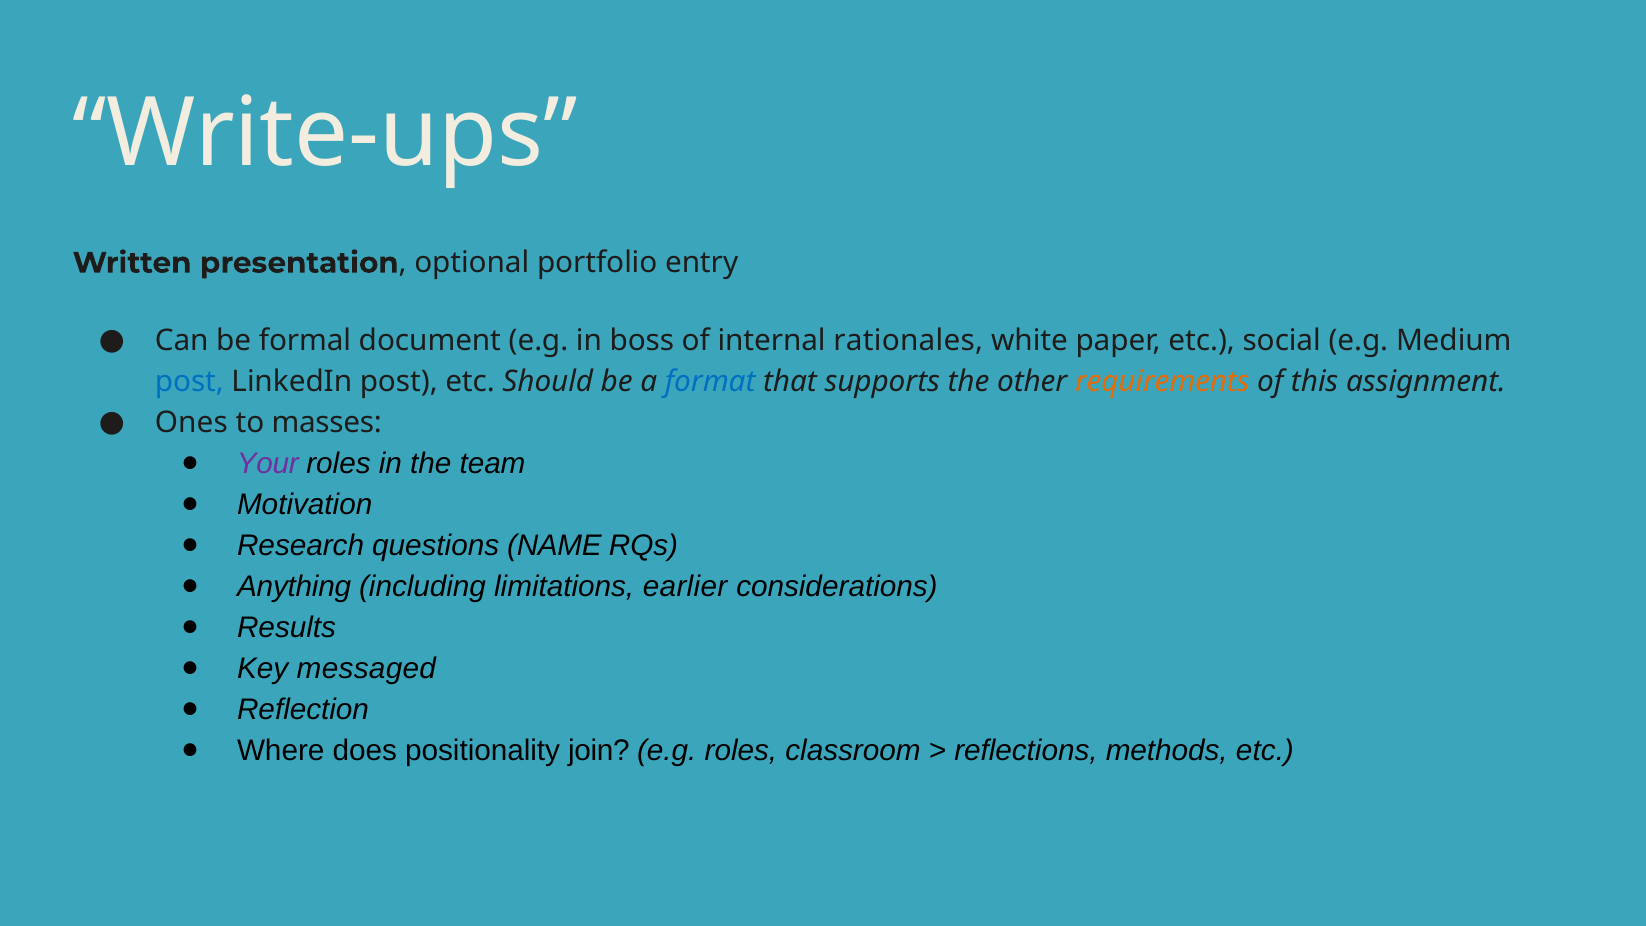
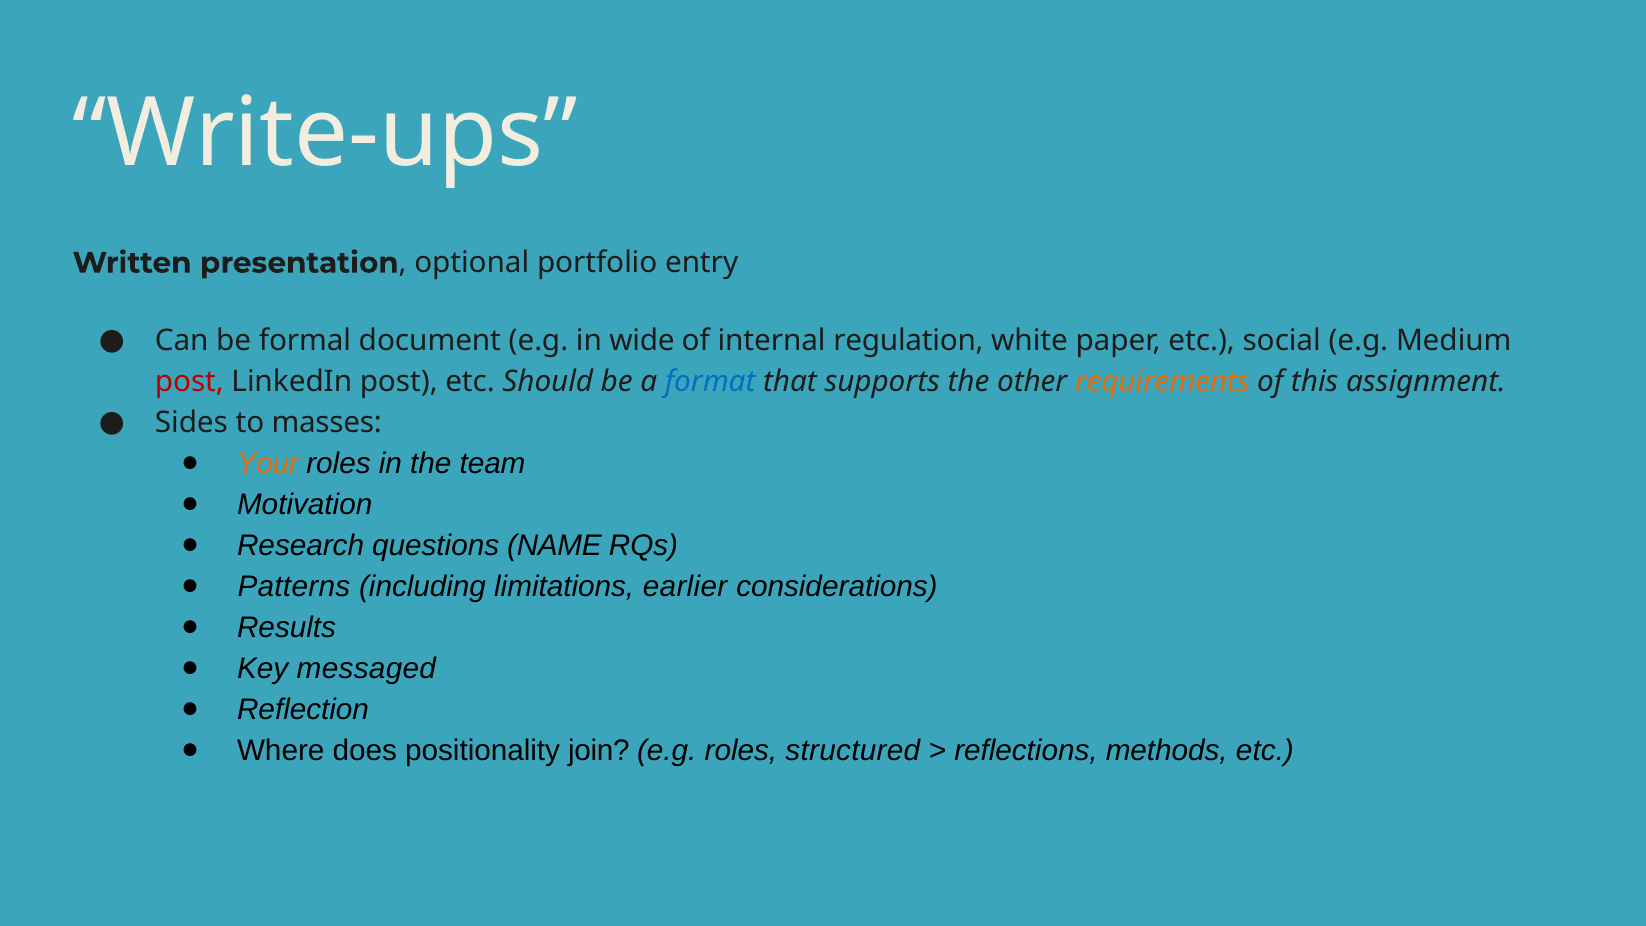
boss: boss -> wide (642, 340)
rationales: rationales -> regulation (908, 340)
post colour: blue -> red (189, 381)
Ones: Ones -> Sides (191, 422)
Your colour: purple -> orange (268, 464)
Anything: Anything -> Patterns (294, 587)
classroom: classroom -> structured (853, 751)
